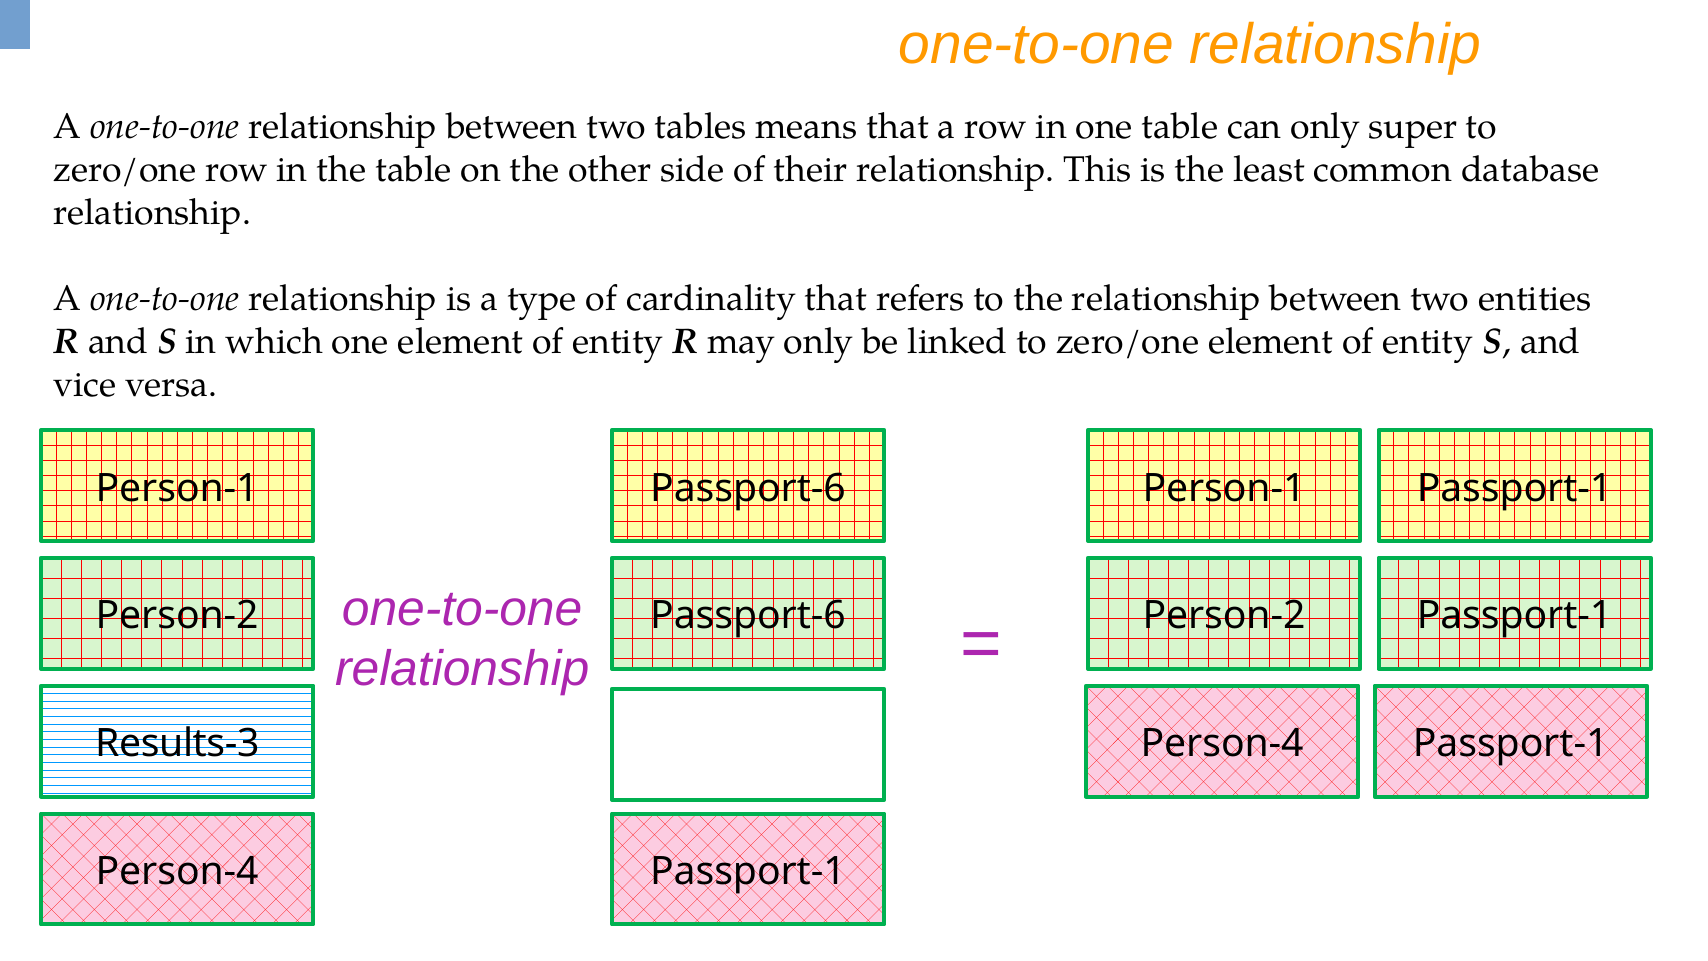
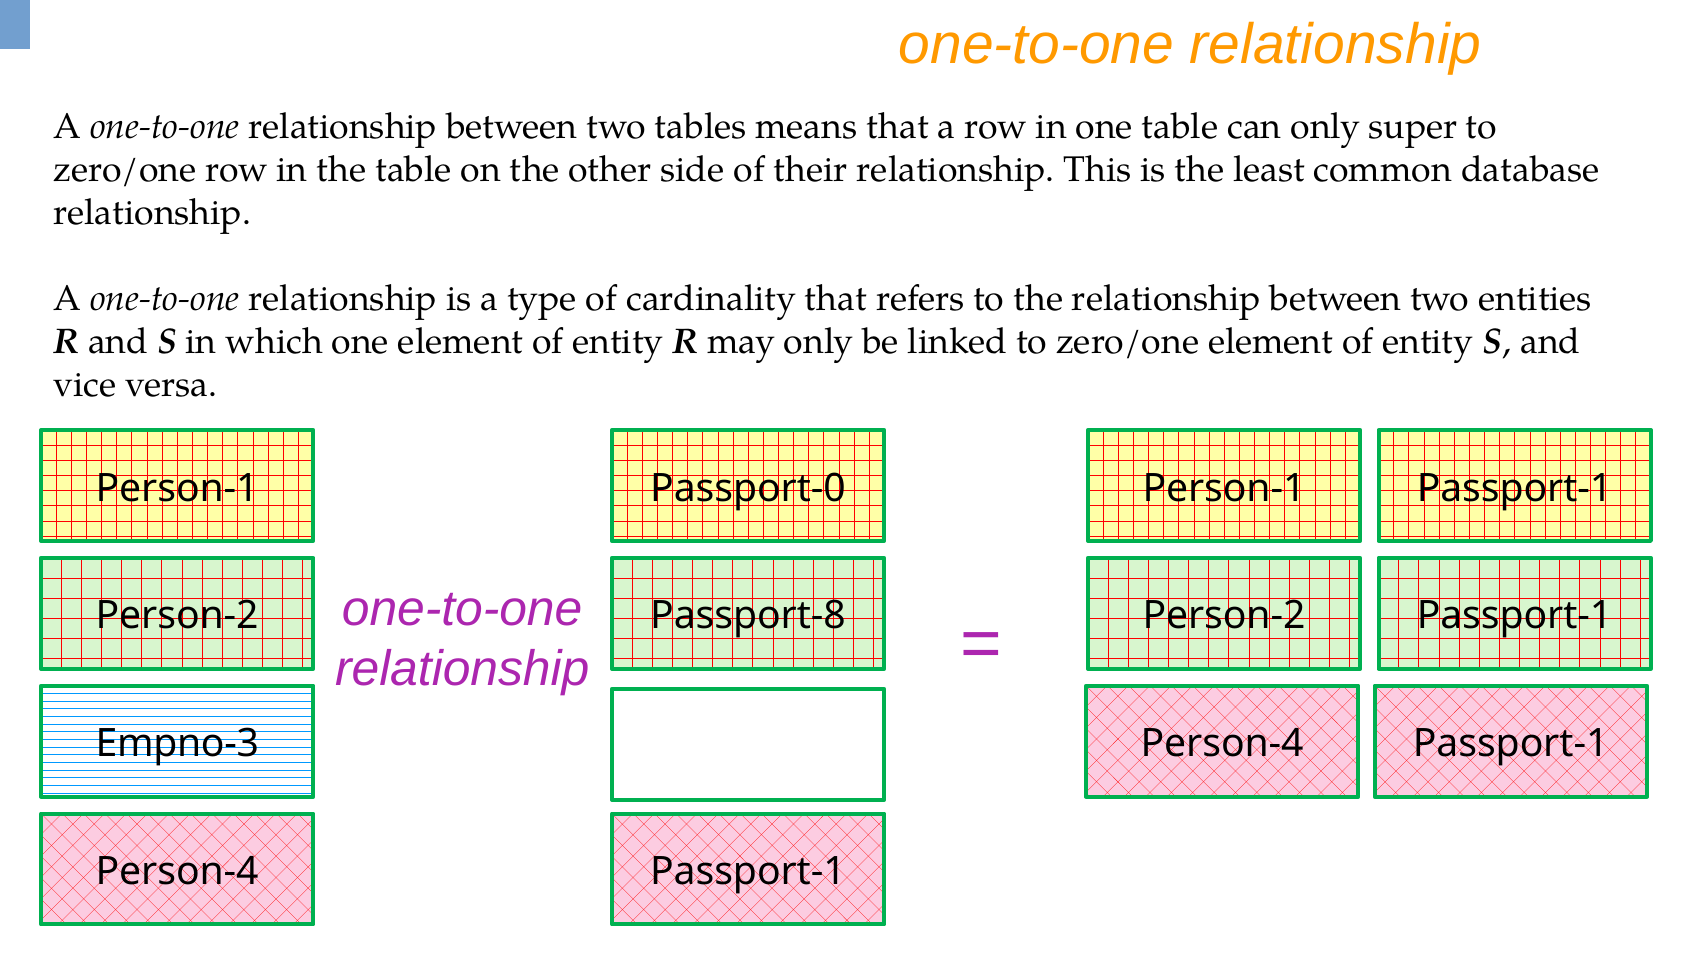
Person-1 Passport-6: Passport-6 -> Passport-0 (748, 488)
Person-2 Passport-6: Passport-6 -> Passport-8 (748, 616)
Results-3: Results-3 -> Empno-3 (177, 744)
